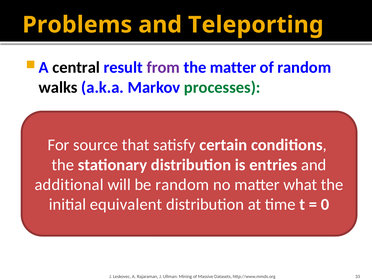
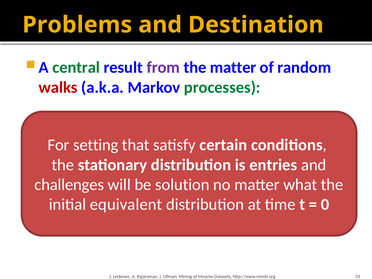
Teleporting: Teleporting -> Destination (256, 25)
central colour: black -> green (76, 67)
walks colour: black -> red (58, 87)
source: source -> setting (96, 145)
additional: additional -> challenges (69, 185)
be random: random -> solution (182, 185)
